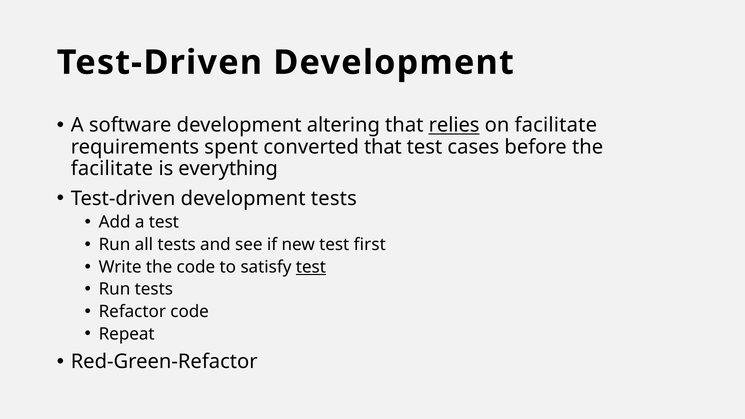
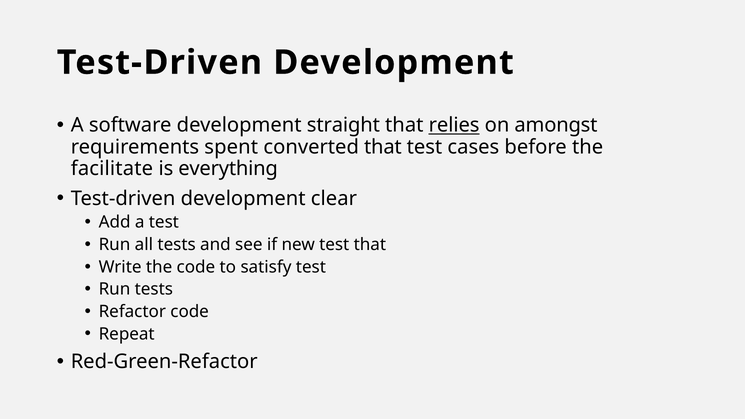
altering: altering -> straight (343, 125)
on facilitate: facilitate -> amongst (556, 125)
development tests: tests -> clear (334, 198)
test first: first -> that (370, 245)
test underline: present -> none (311, 267)
